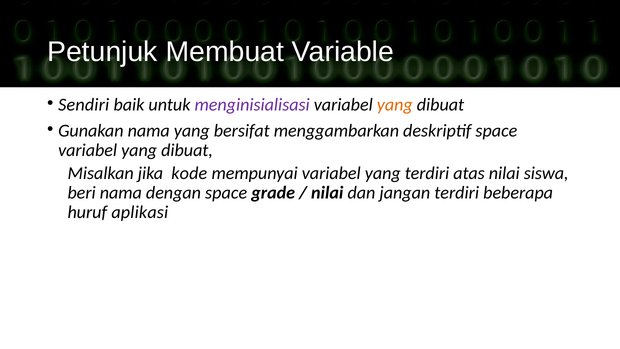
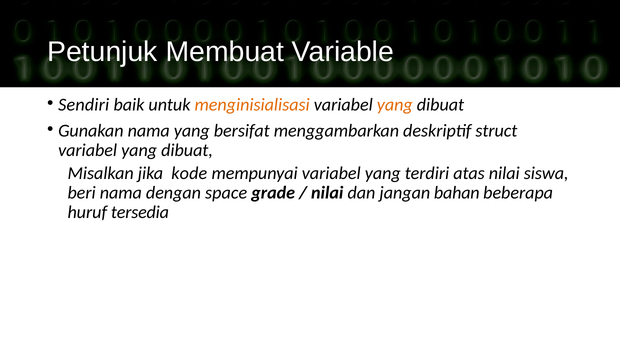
menginisialisasi colour: purple -> orange (252, 105)
deskriptif space: space -> struct (496, 131)
jangan terdiri: terdiri -> bahan (457, 193)
aplikasi: aplikasi -> tersedia (140, 212)
